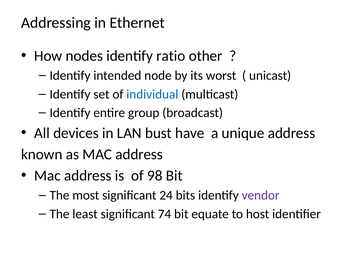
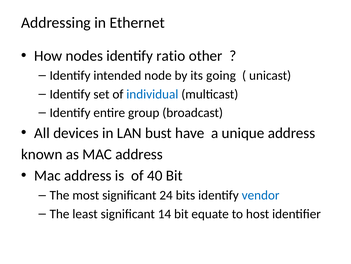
worst: worst -> going (221, 75)
98: 98 -> 40 (155, 175)
vendor colour: purple -> blue (261, 195)
74: 74 -> 14 (164, 213)
